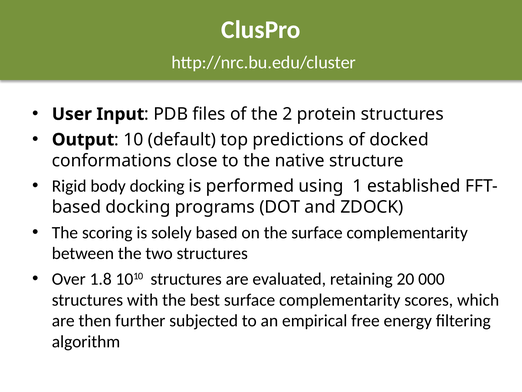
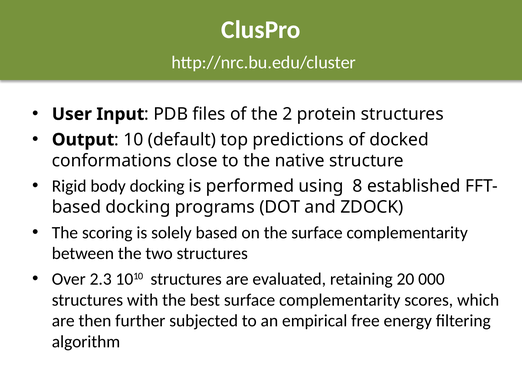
1: 1 -> 8 (358, 186)
1.8: 1.8 -> 2.3 (101, 279)
